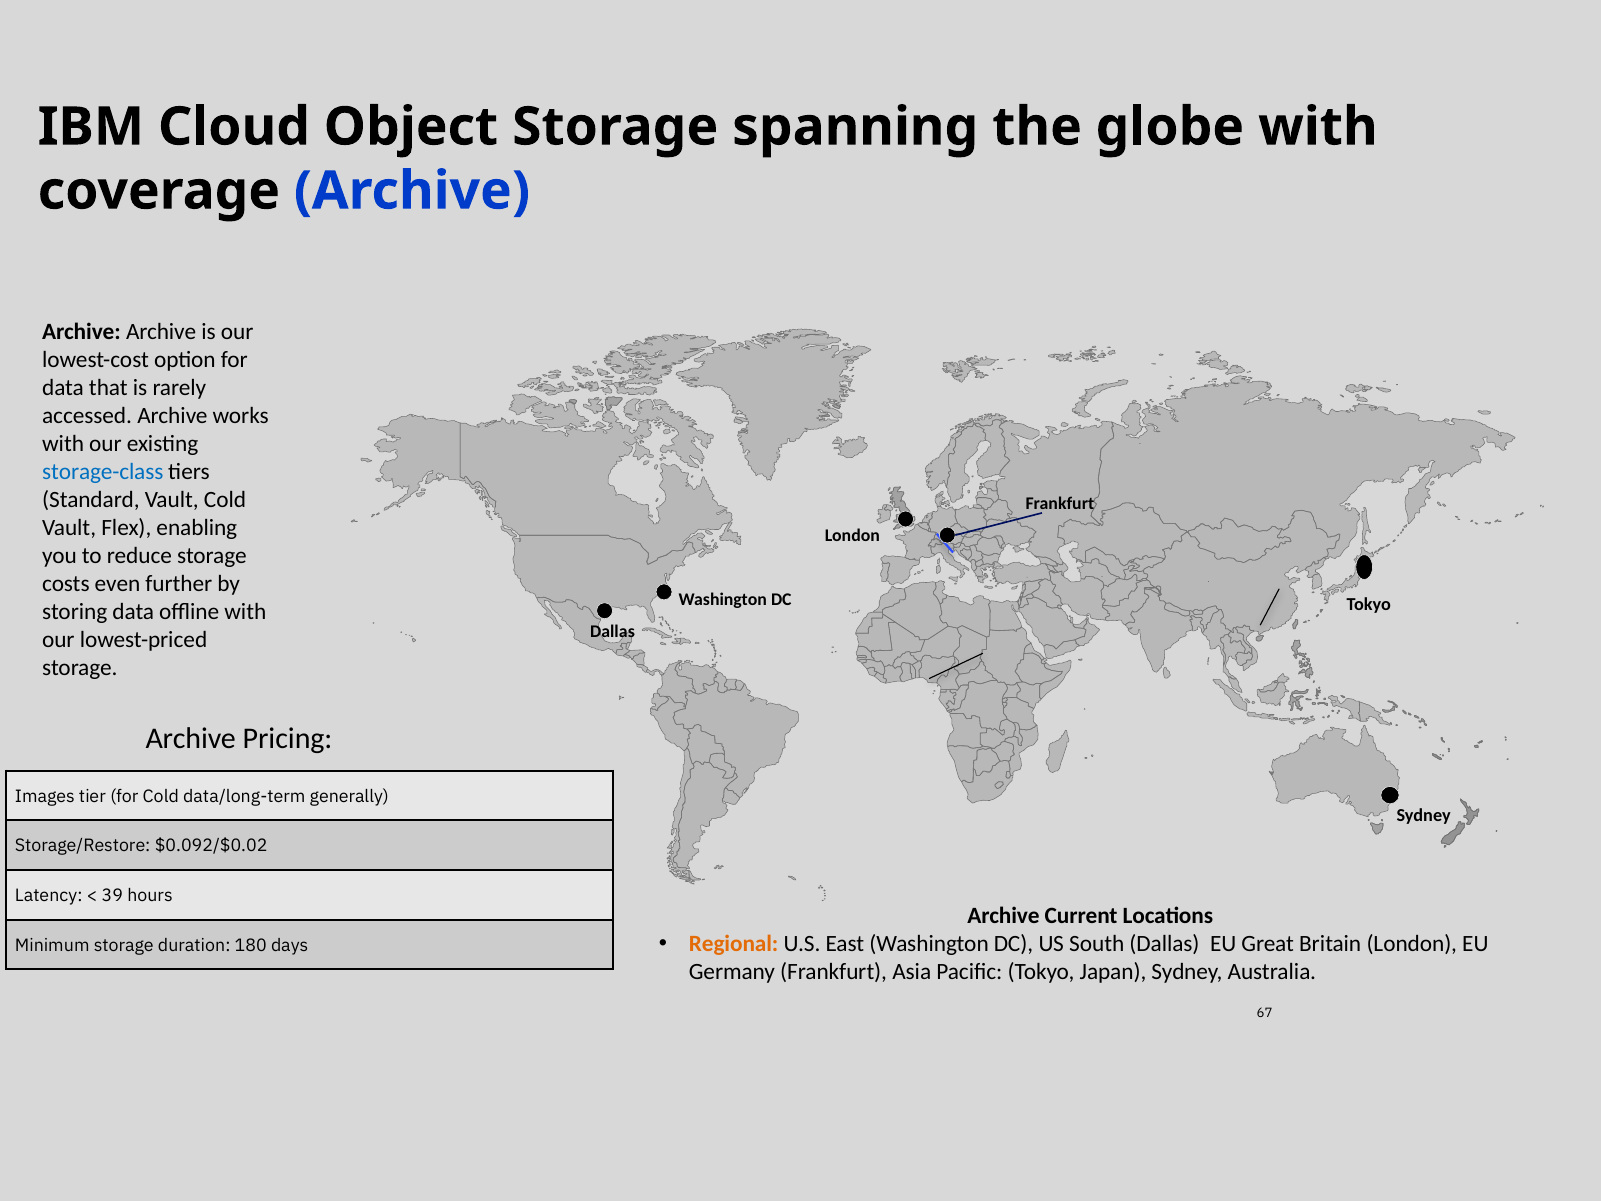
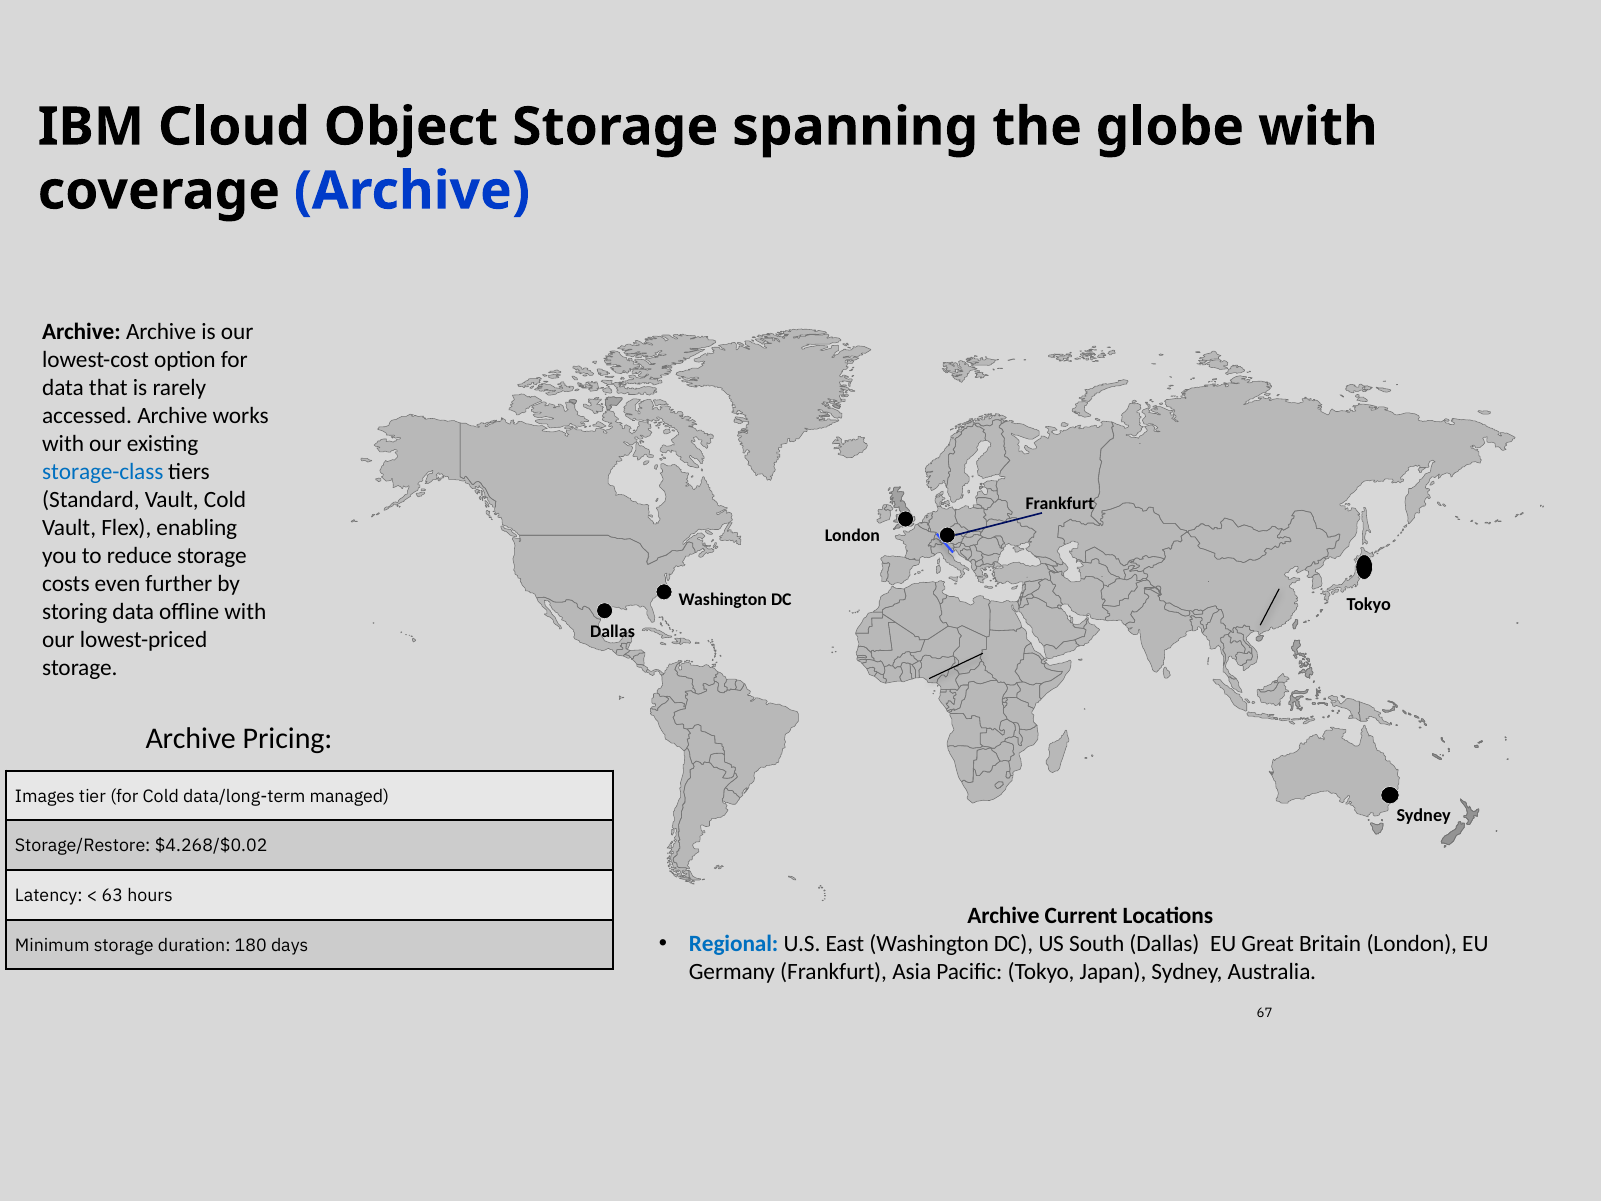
generally: generally -> managed (349, 796)
$0.092/$0.02: $0.092/$0.02 -> $4.268/$0.02 (211, 846)
39: 39 -> 63 (112, 896)
Regional colour: orange -> blue (734, 944)
